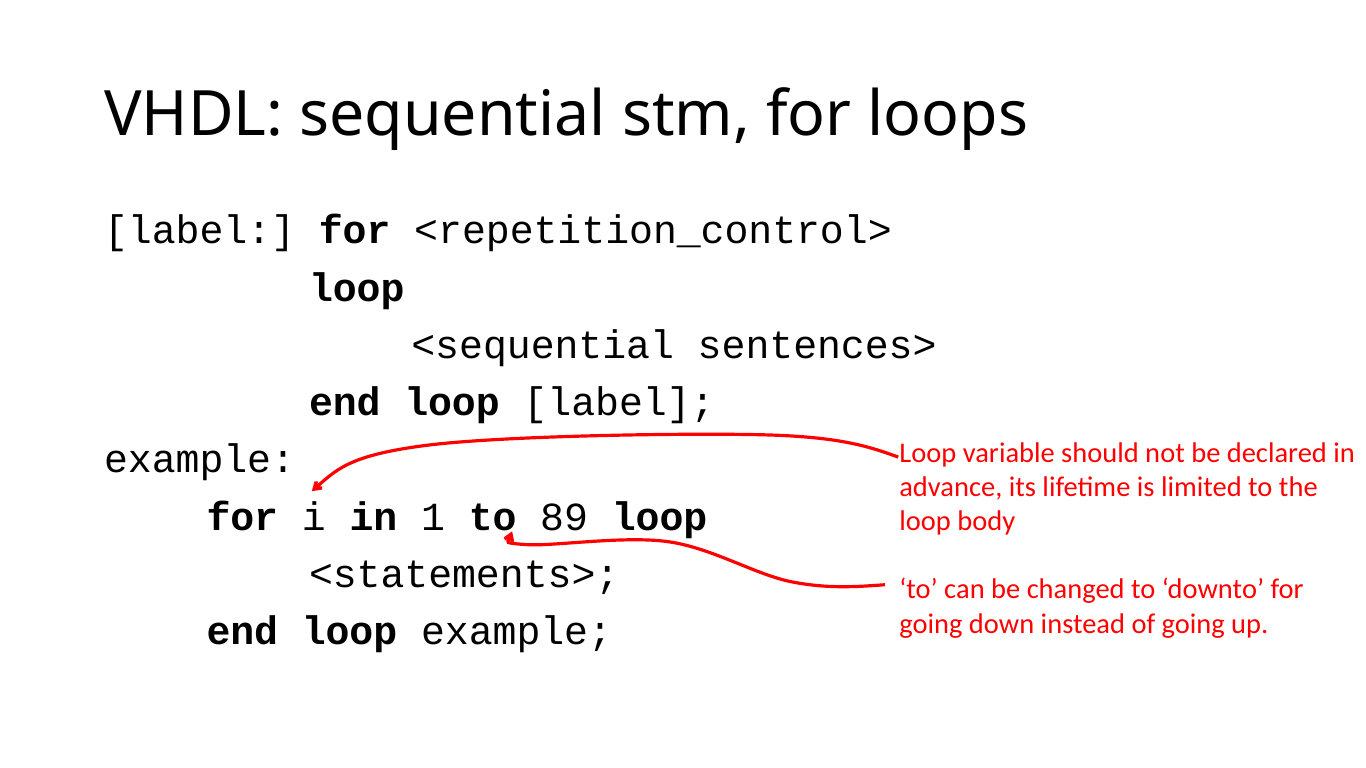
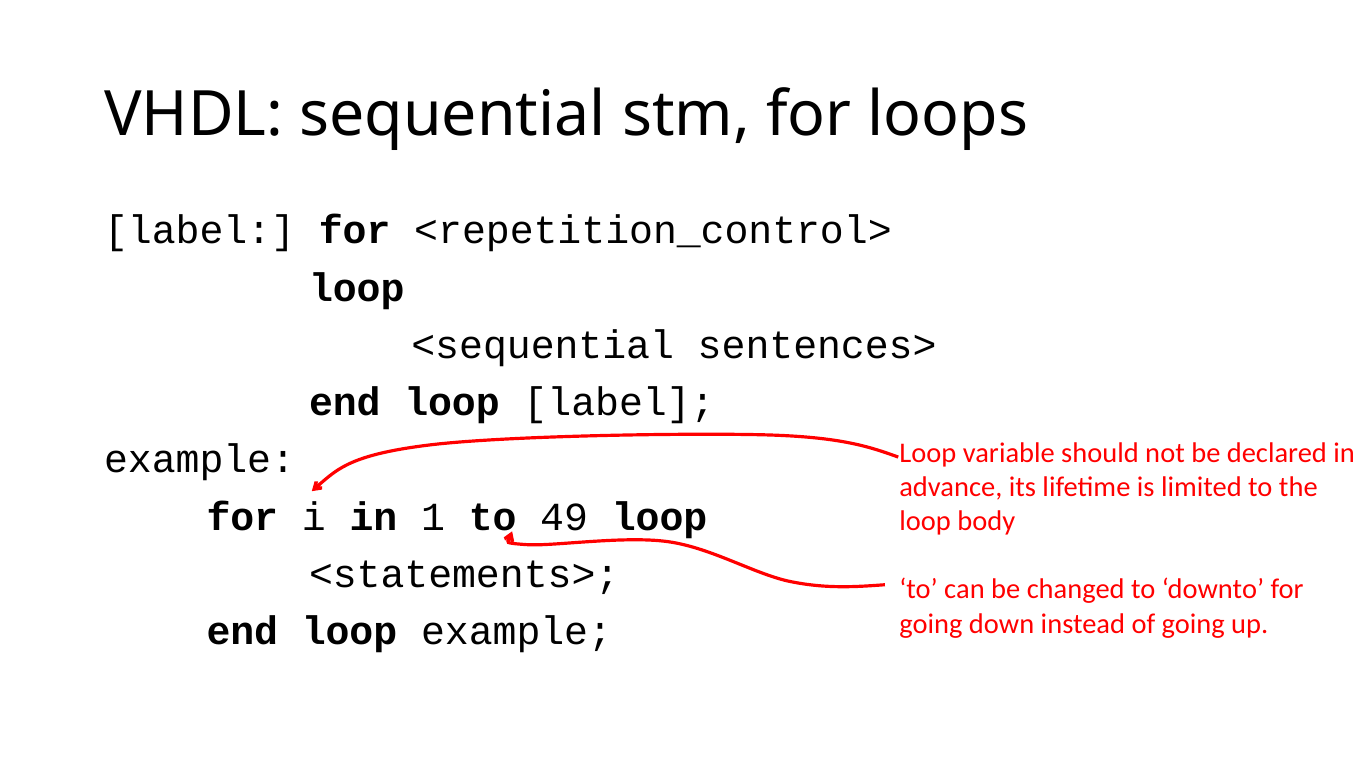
89: 89 -> 49 (564, 517)
